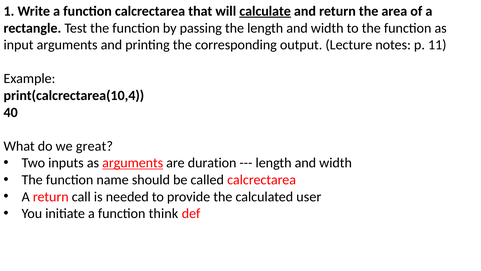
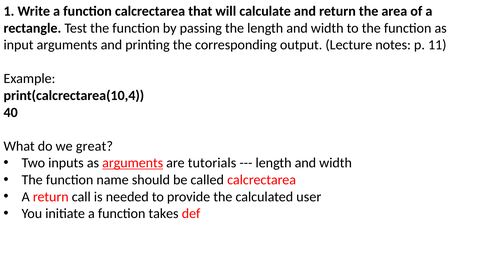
calculate underline: present -> none (265, 11)
duration: duration -> tutorials (212, 163)
think: think -> takes (164, 213)
